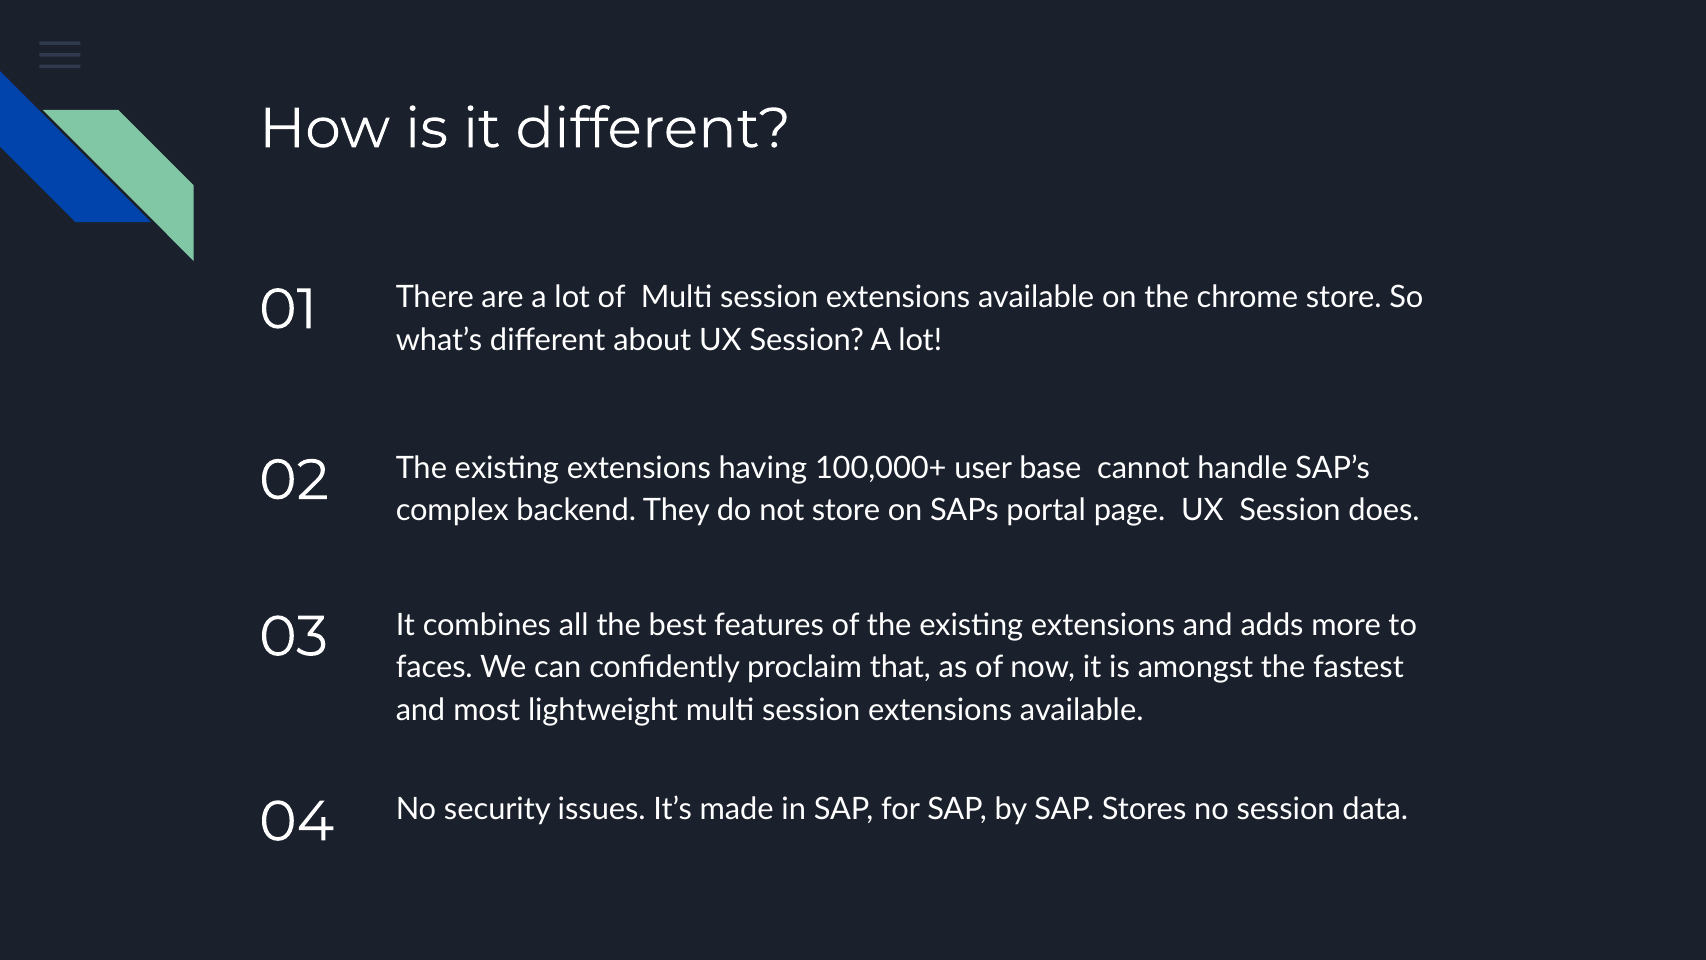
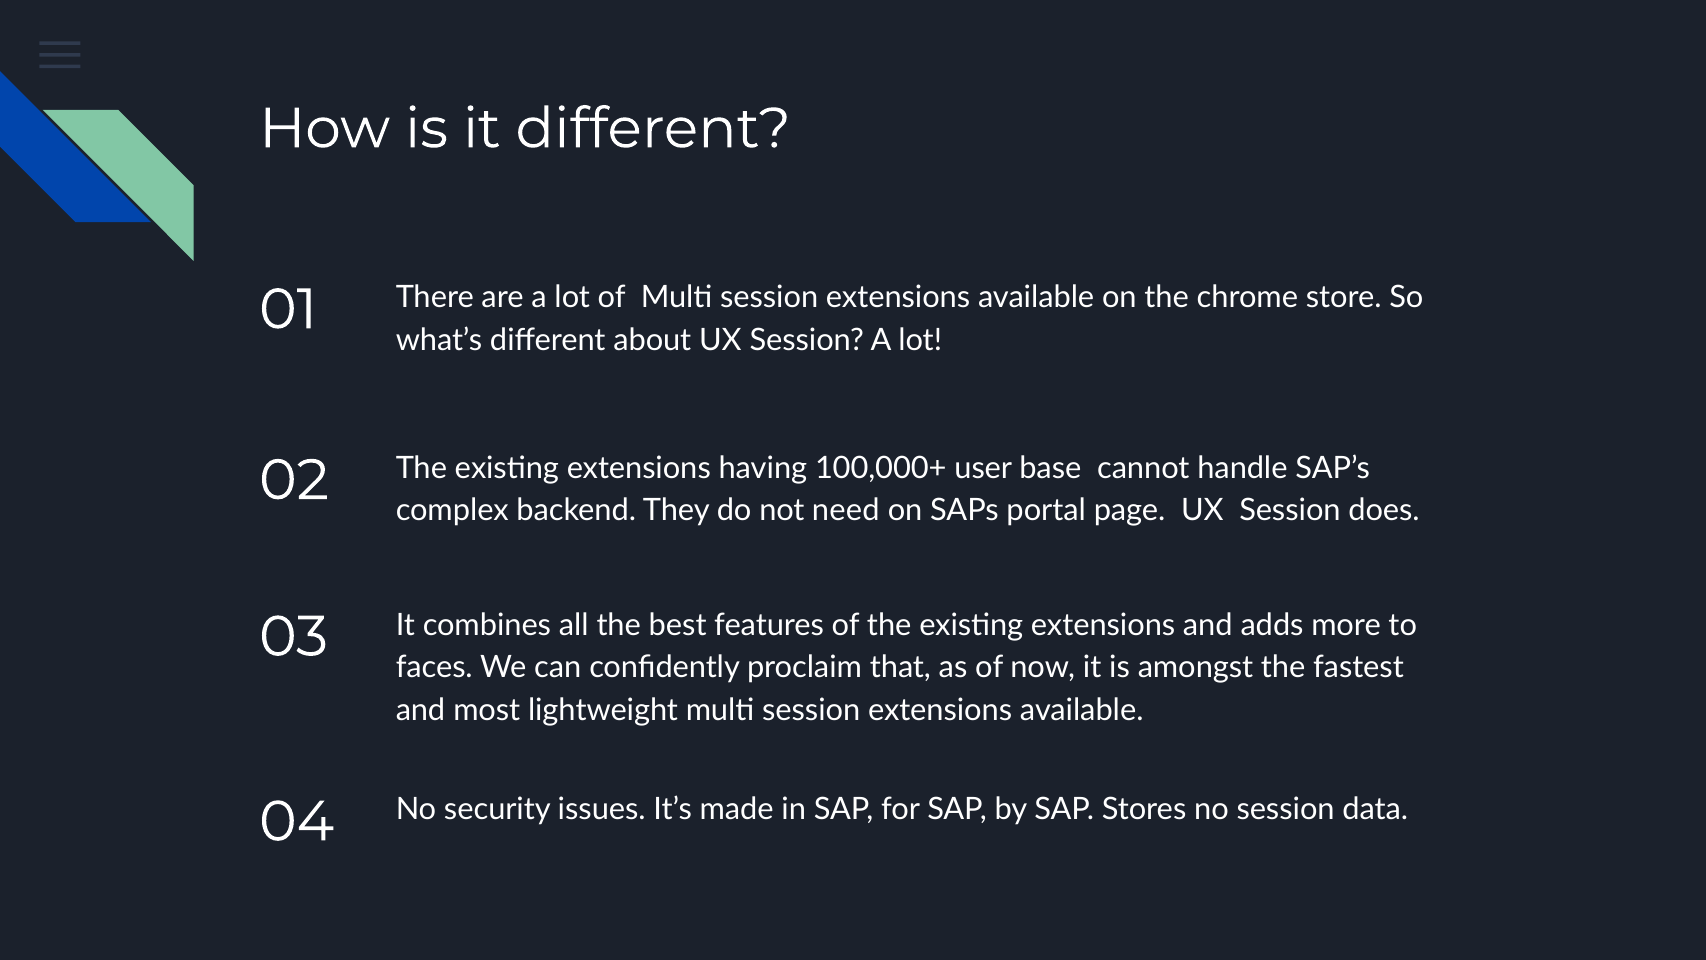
not store: store -> need (846, 511)
